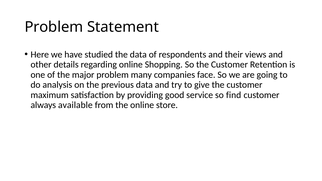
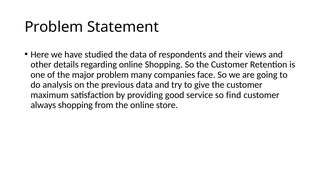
always available: available -> shopping (75, 105)
